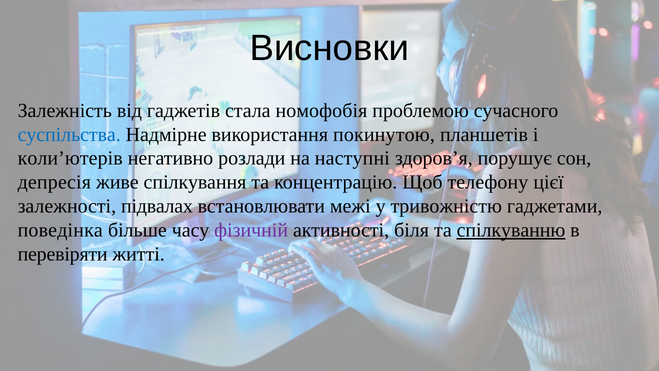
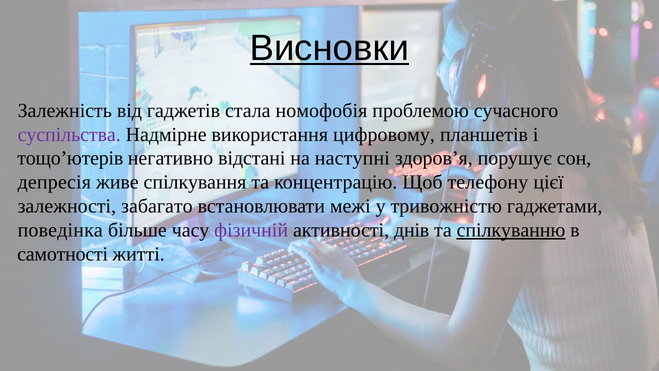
Висновки underline: none -> present (329, 48)
суспільства colour: blue -> purple (69, 134)
покинутою: покинутою -> цифровому (384, 134)
коли’ютерів: коли’ютерів -> тощо’ютерів (70, 158)
розлади: розлади -> відстані (252, 158)
підвалах: підвалах -> забагато (157, 206)
біля: біля -> днів (412, 230)
перевіряти: перевіряти -> самотності (63, 254)
